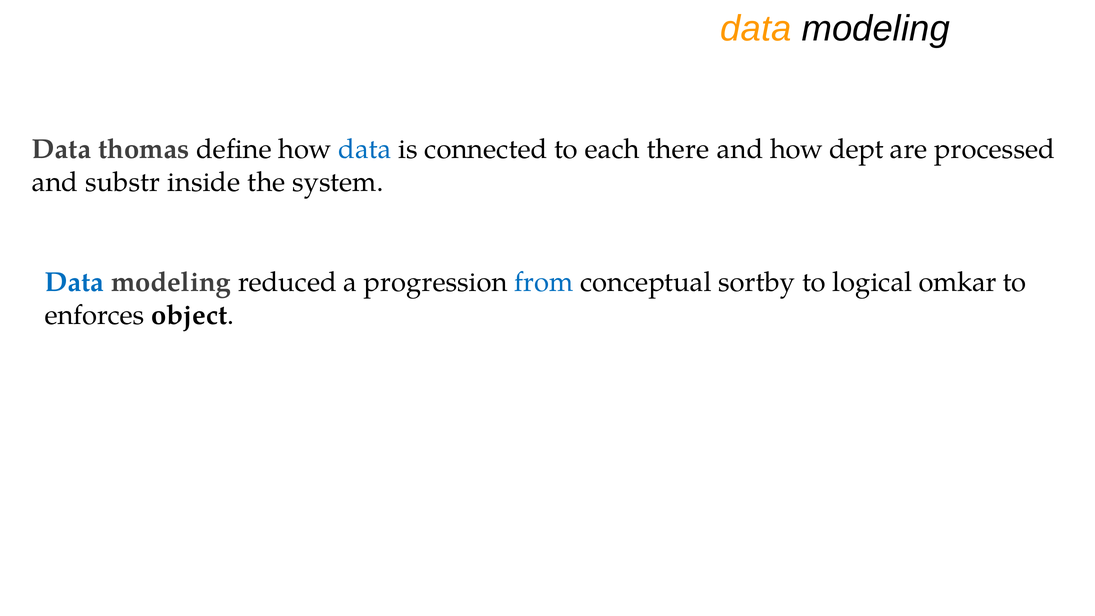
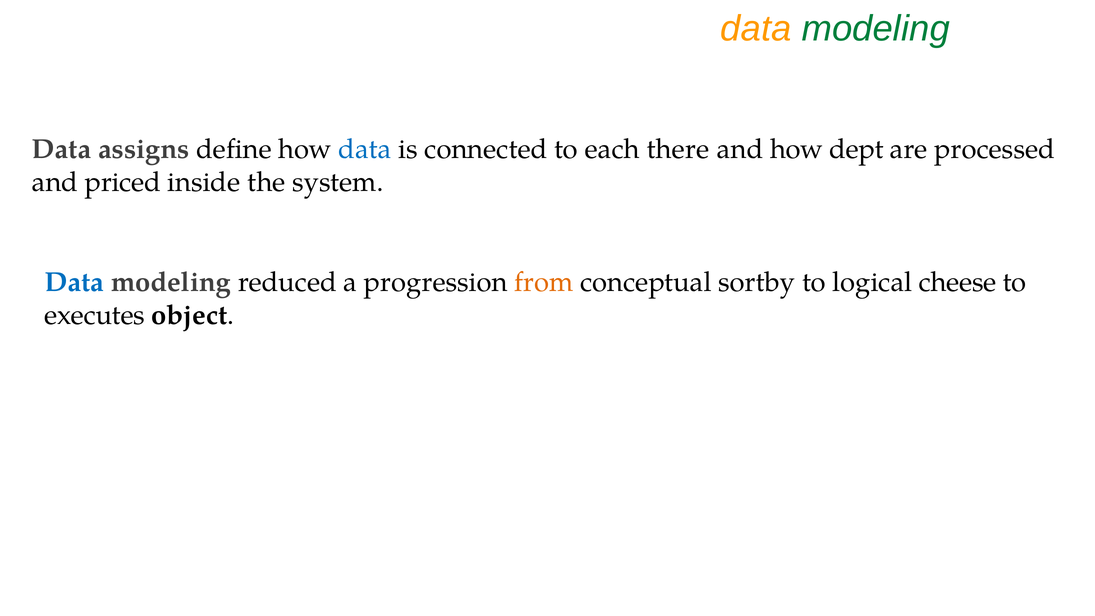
modeling colour: black -> green (876, 28)
thomas: thomas -> assigns (144, 149)
substr: substr -> priced (123, 182)
from colour: blue -> orange (544, 282)
omkar: omkar -> cheese (958, 282)
enforces: enforces -> executes (95, 315)
